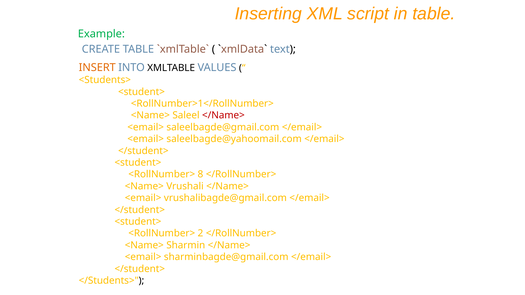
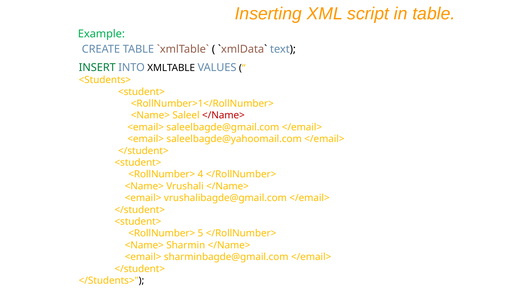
INSERT colour: orange -> green (97, 68)
8: 8 -> 4 (200, 175)
2: 2 -> 5 (200, 234)
